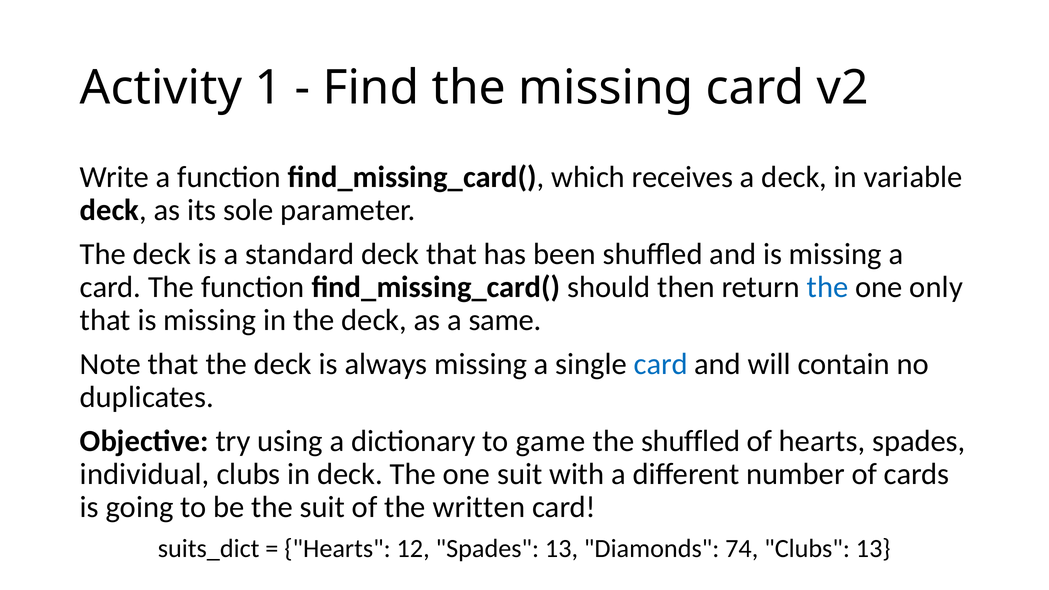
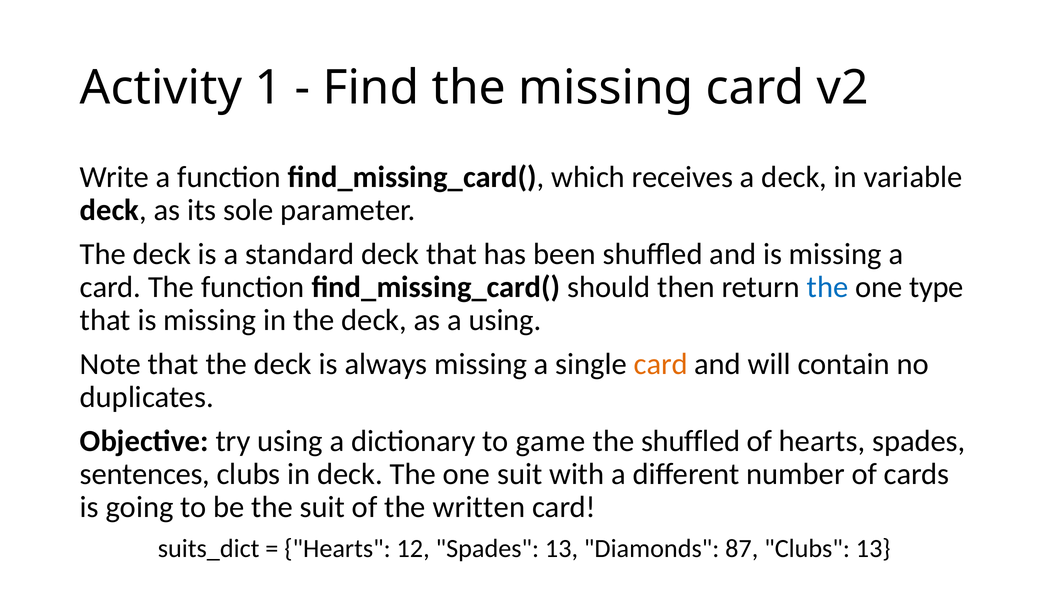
only: only -> type (936, 287)
a same: same -> using (505, 320)
card colour: blue -> orange (661, 364)
individual: individual -> sentences (145, 474)
74: 74 -> 87 (742, 549)
